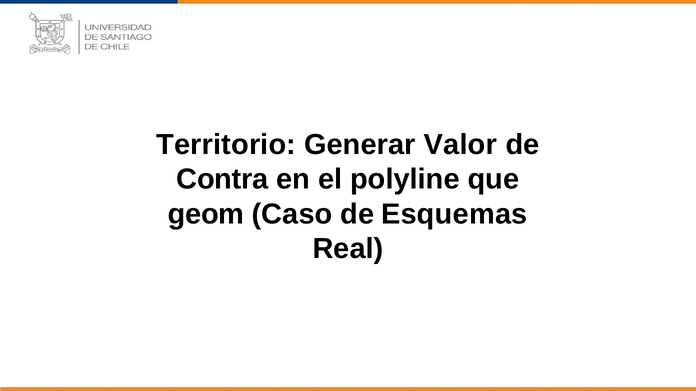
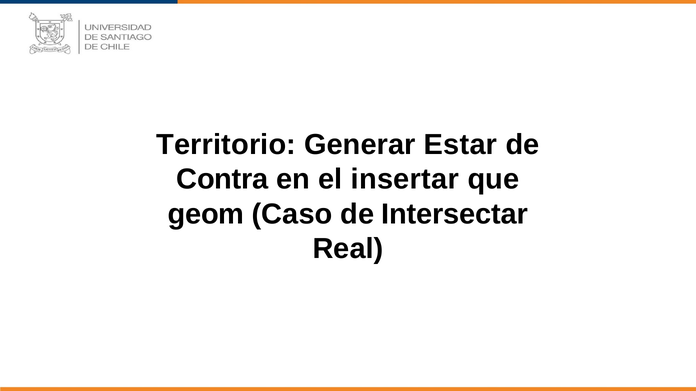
Valor: Valor -> Estar (460, 145)
polyline: polyline -> insertar (405, 180)
Esquemas: Esquemas -> Intersectar (454, 214)
